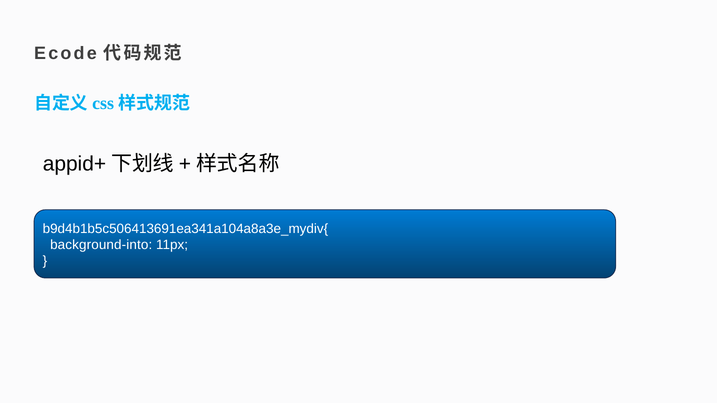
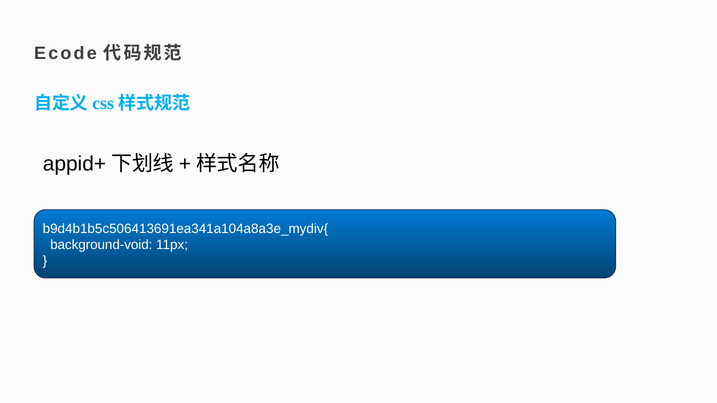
background-into: background-into -> background-void (101, 245)
